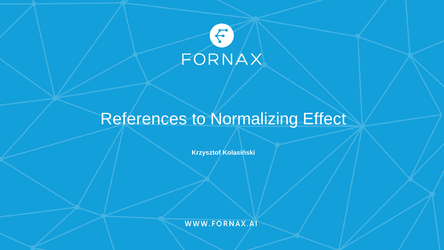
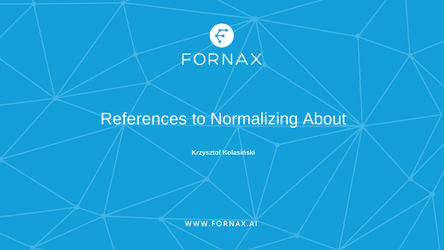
Effect: Effect -> About (324, 119)
